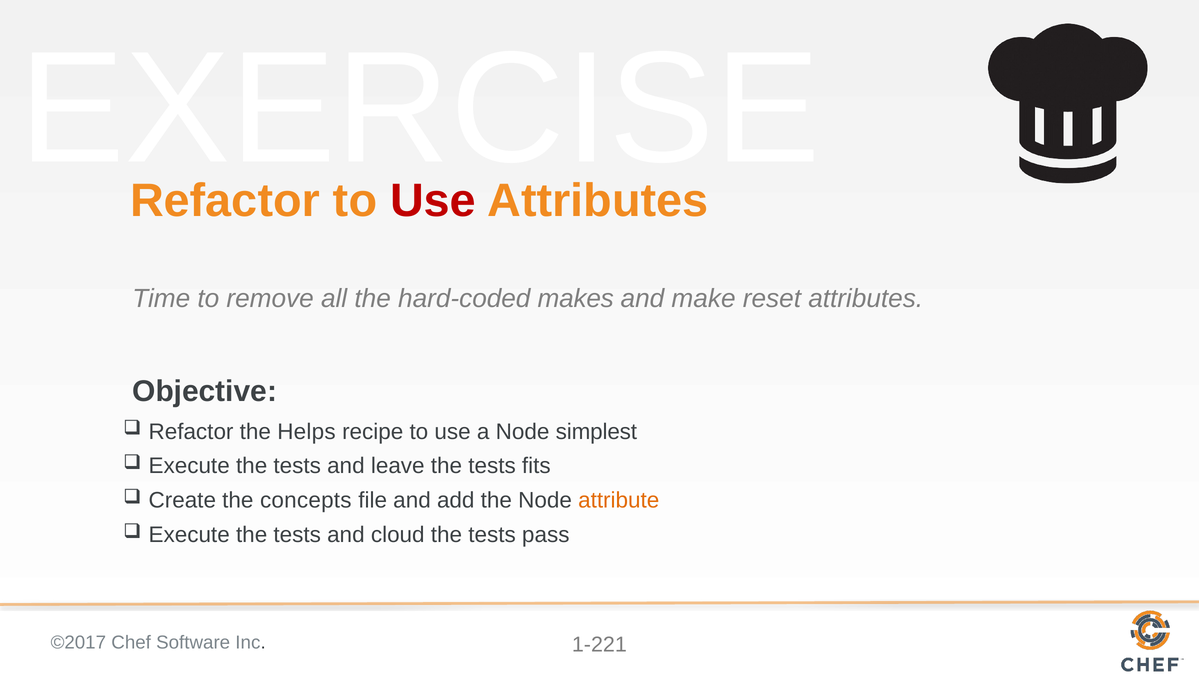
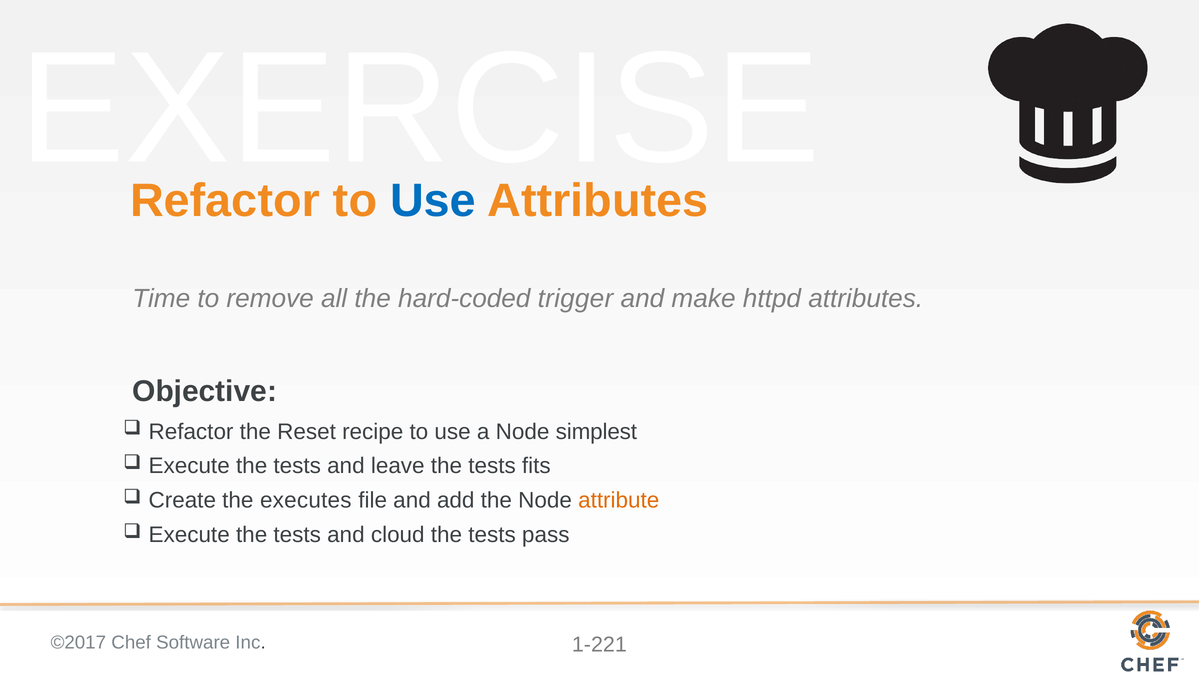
Use colour: red -> blue (433, 201)
makes: makes -> trigger (575, 299)
reset: reset -> httpd (772, 299)
Helps: Helps -> Reset (307, 432)
concepts: concepts -> executes (306, 501)
